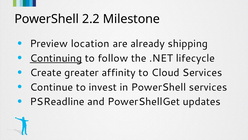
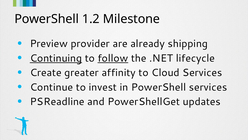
2.2: 2.2 -> 1.2 (91, 19)
location: location -> provider (90, 44)
follow underline: none -> present (113, 58)
